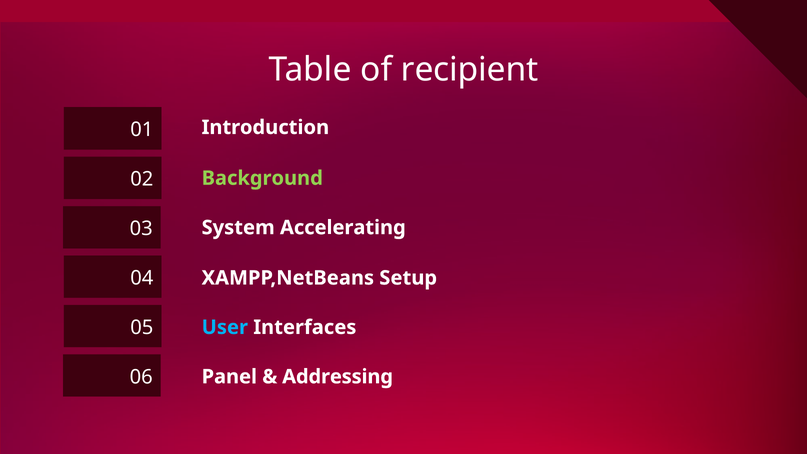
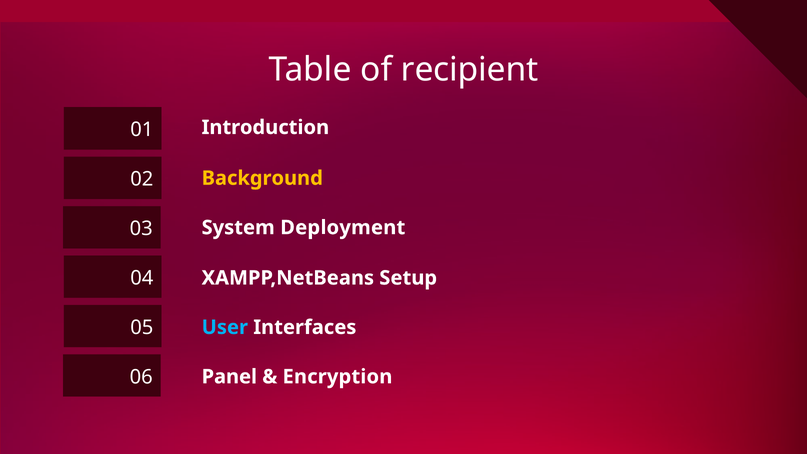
Background colour: light green -> yellow (262, 178)
Accelerating: Accelerating -> Deployment (343, 228)
Addressing: Addressing -> Encryption (337, 377)
